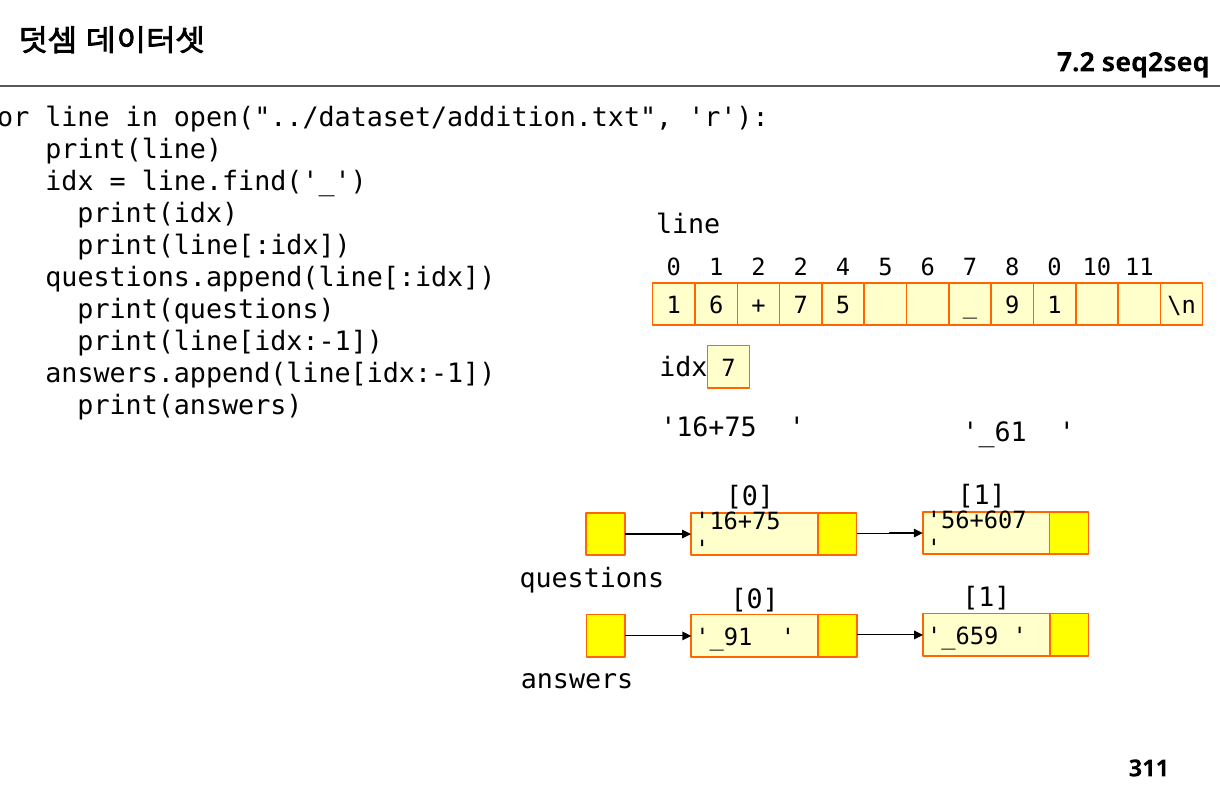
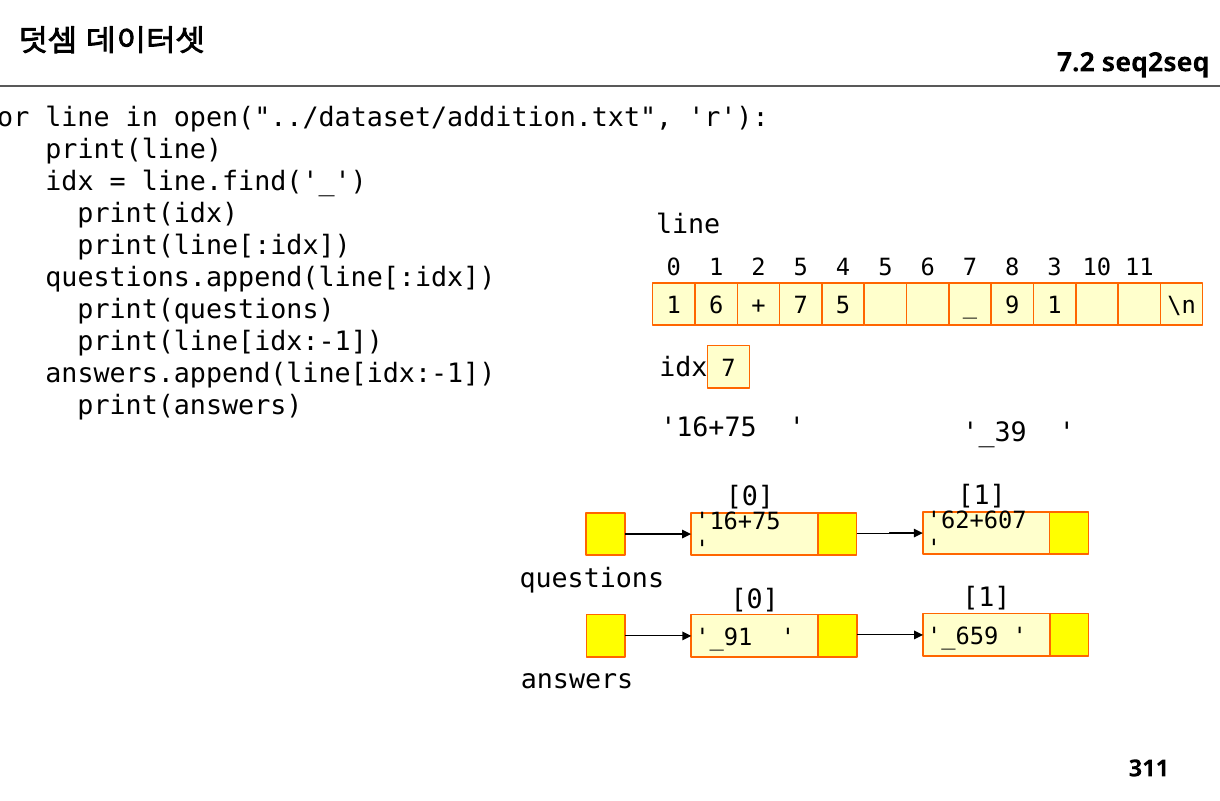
2 2: 2 -> 5 (801, 268)
8 0: 0 -> 3 (1055, 268)
_61: _61 -> _39 (995, 433)
56+607: 56+607 -> 62+607 (977, 521)
